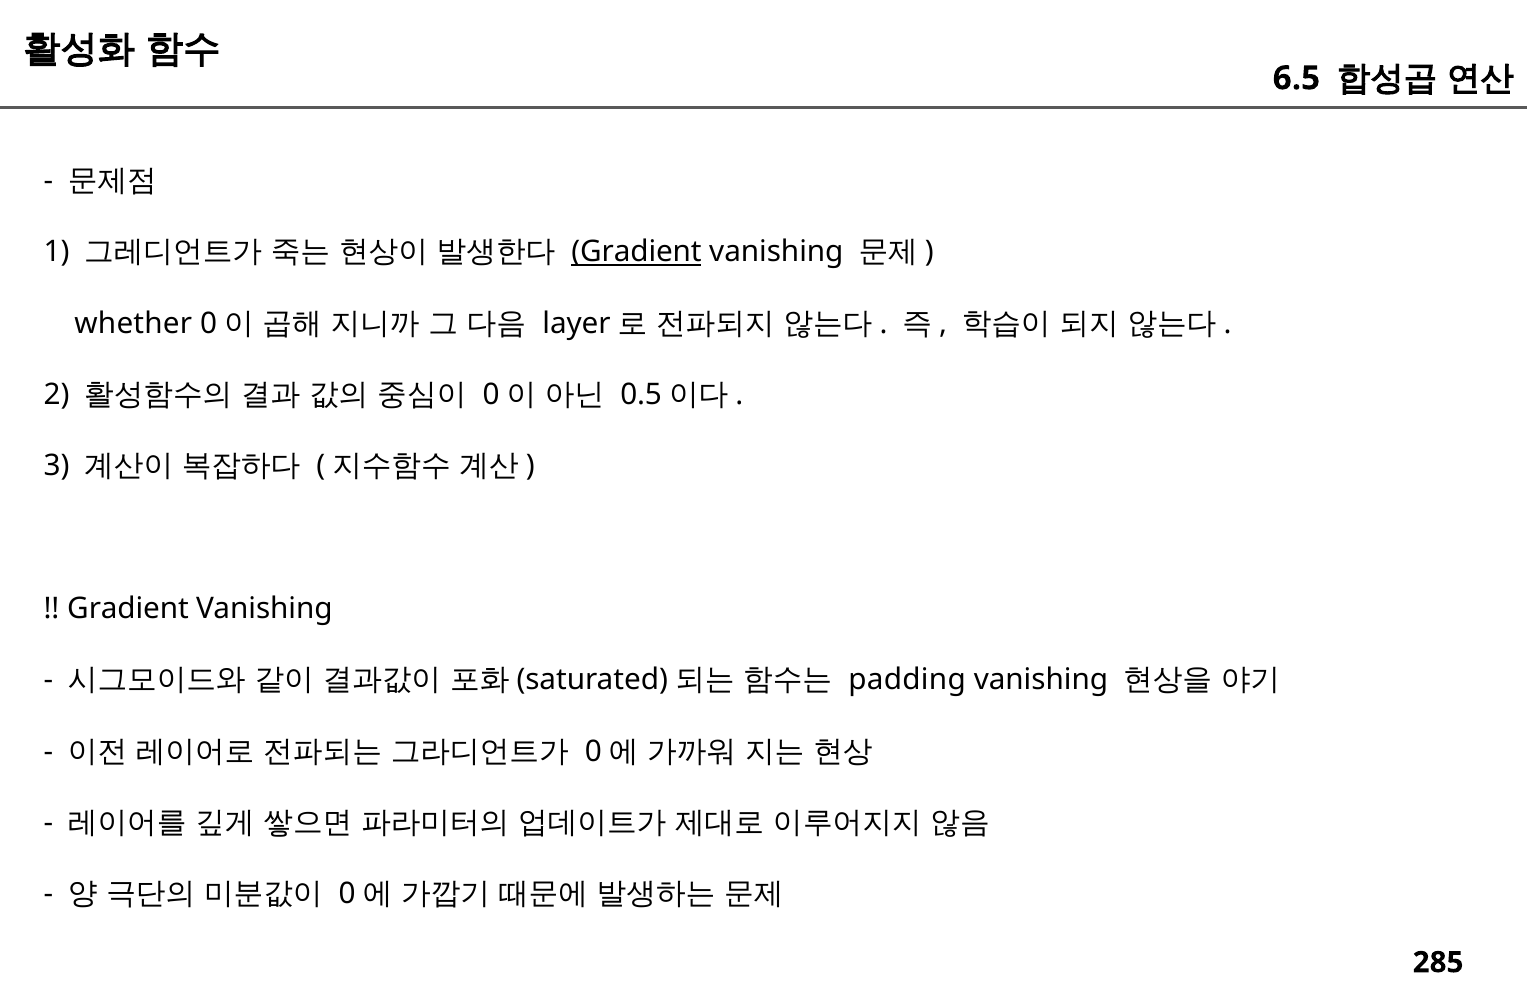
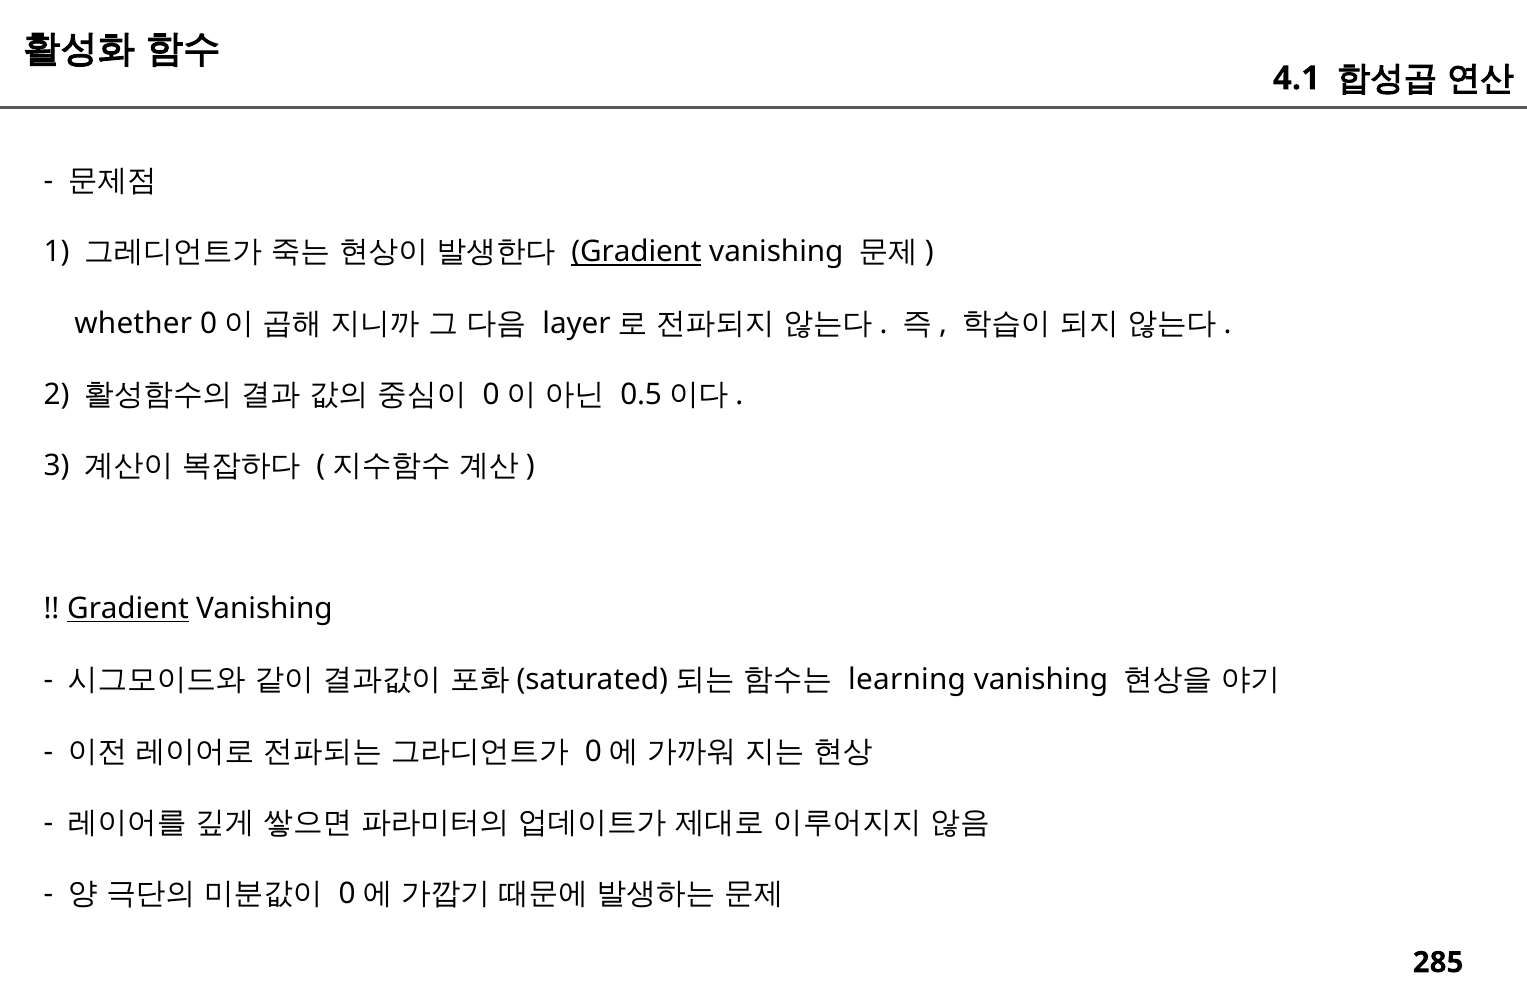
6.5: 6.5 -> 4.1 (1296, 78)
Gradient underline: none -> present (128, 609)
padding: padding -> learning (907, 680)
